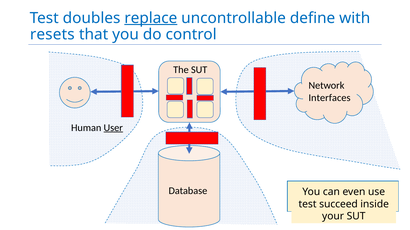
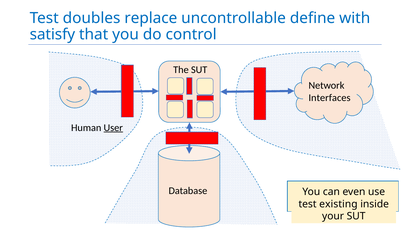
replace underline: present -> none (151, 18)
resets: resets -> satisfy (52, 35)
succeed: succeed -> existing (338, 205)
